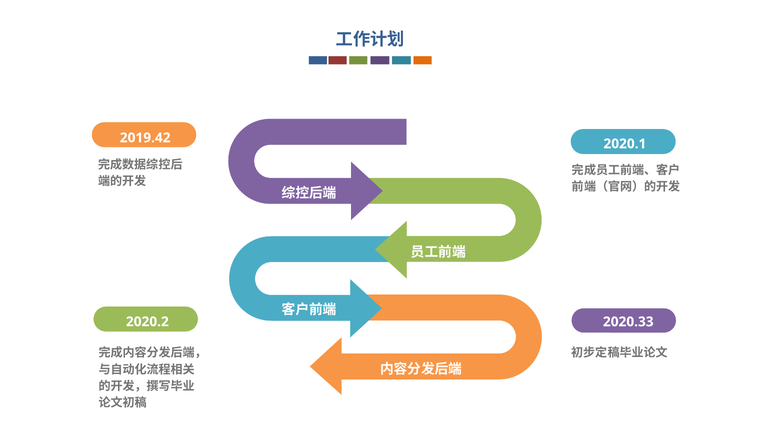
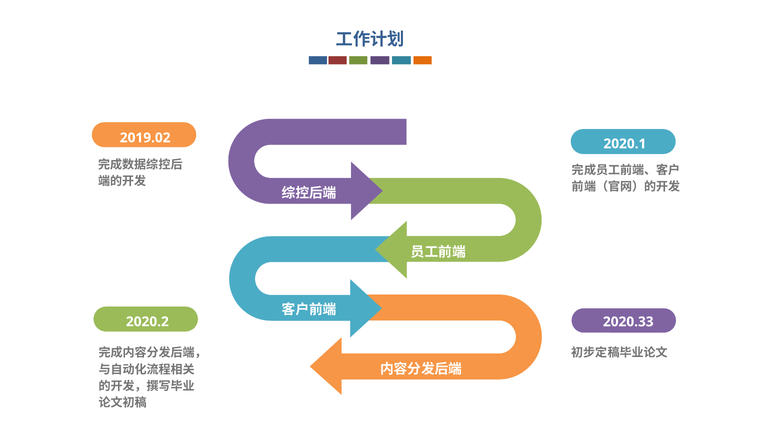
2019.42: 2019.42 -> 2019.02 (145, 138)
